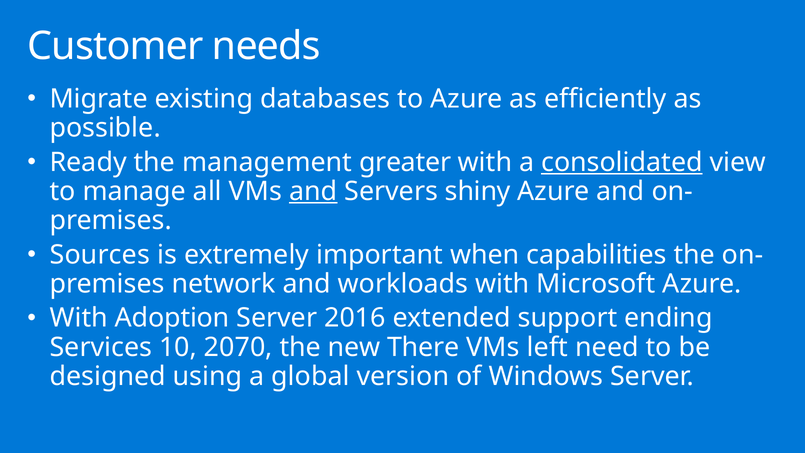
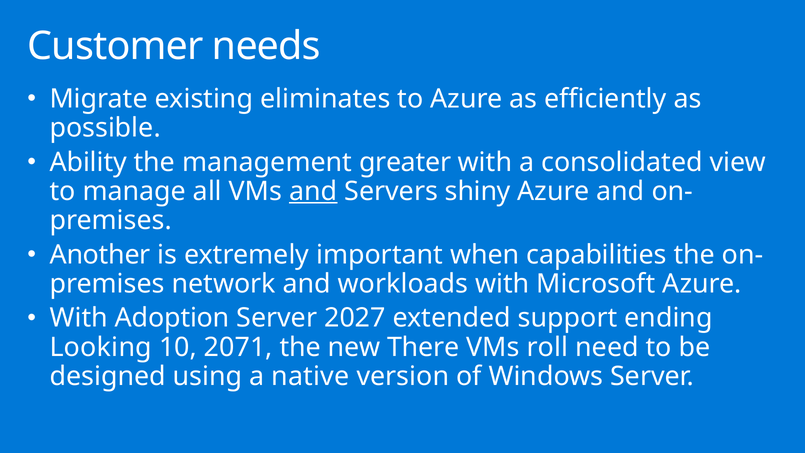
databases: databases -> eliminates (325, 99)
Ready: Ready -> Ability (88, 162)
consolidated underline: present -> none (622, 162)
Sources: Sources -> Another (100, 255)
2016: 2016 -> 2027 (355, 318)
Services: Services -> Looking (101, 347)
2070: 2070 -> 2071 (238, 347)
left: left -> roll (547, 347)
global: global -> native (310, 376)
